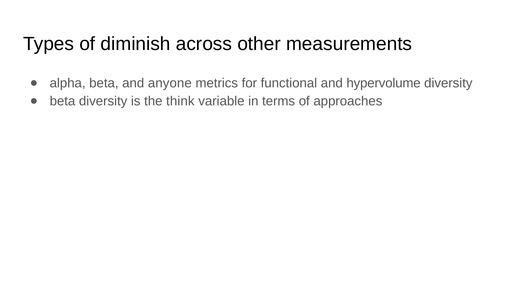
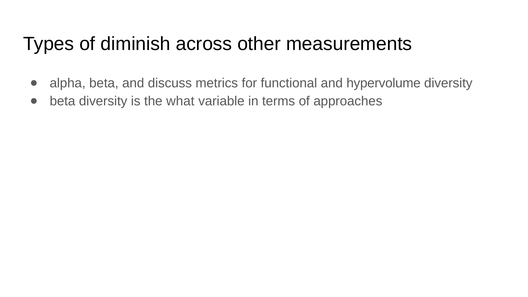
anyone: anyone -> discuss (170, 83)
think: think -> what (180, 101)
